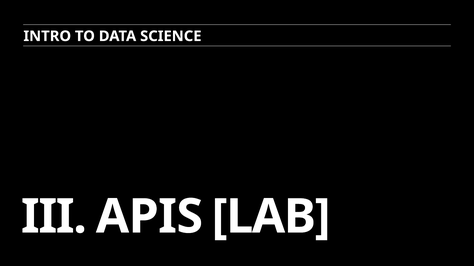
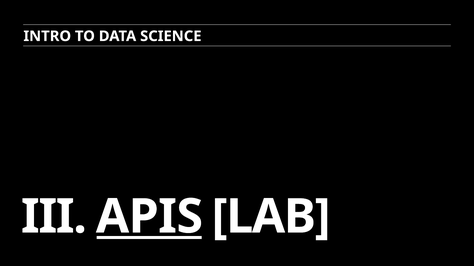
APIS underline: none -> present (149, 217)
